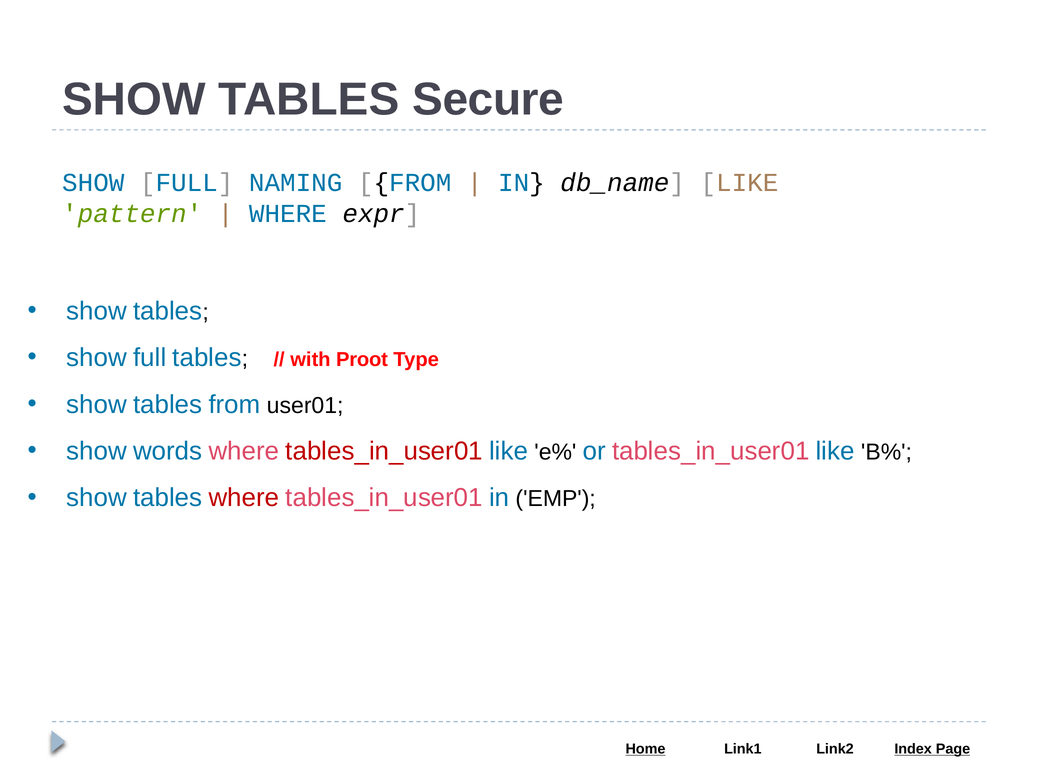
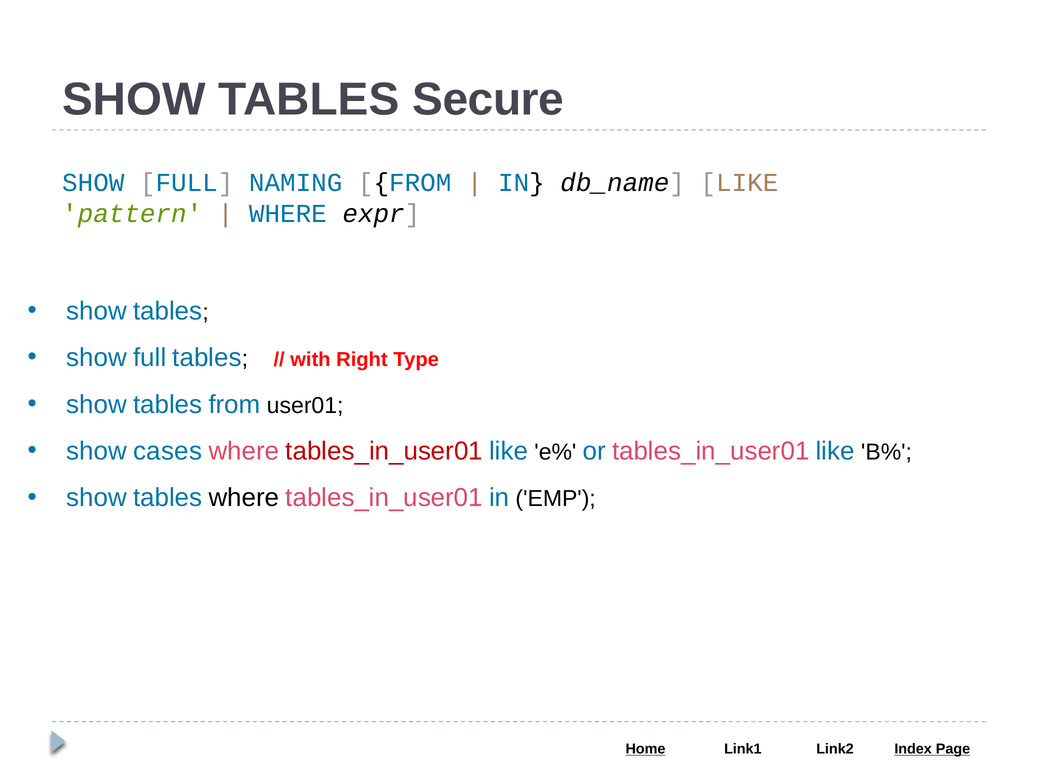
Proot: Proot -> Right (362, 359)
words: words -> cases (168, 451)
where colour: red -> black (244, 498)
